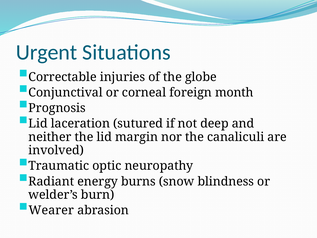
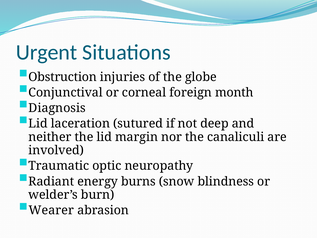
Correctable: Correctable -> Obstruction (63, 77)
Prognosis: Prognosis -> Diagnosis (57, 108)
